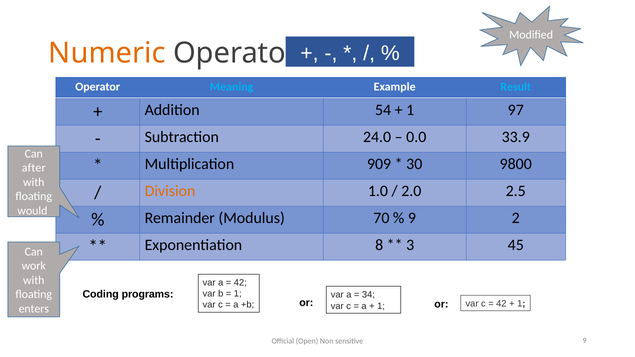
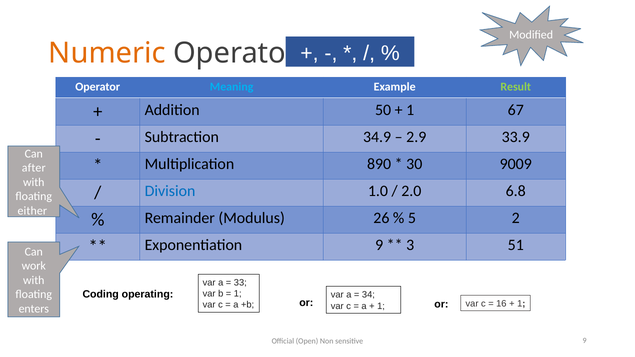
Result colour: light blue -> light green (516, 87)
54: 54 -> 50 (383, 110)
97: 97 -> 67 (516, 110)
24.0: 24.0 -> 34.9 (377, 137)
0.0: 0.0 -> 2.9 (416, 137)
909: 909 -> 890 (379, 164)
9800: 9800 -> 9009 (516, 164)
Division colour: orange -> blue (170, 191)
2.5: 2.5 -> 6.8 (516, 191)
would: would -> either (32, 211)
70: 70 -> 26 (381, 218)
9: 9 -> 5 (412, 218)
Exponentiation 8: 8 -> 9 (379, 245)
45: 45 -> 51 (516, 245)
42: 42 -> 33 (240, 283)
programs: programs -> operating (148, 294)
42: 42 -> 16 (501, 304)
